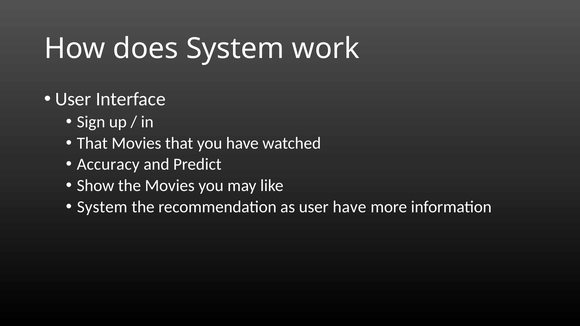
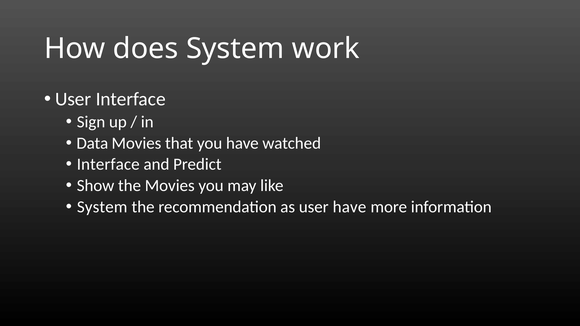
That: That -> Data (92, 143)
Accuracy: Accuracy -> Interface (108, 165)
